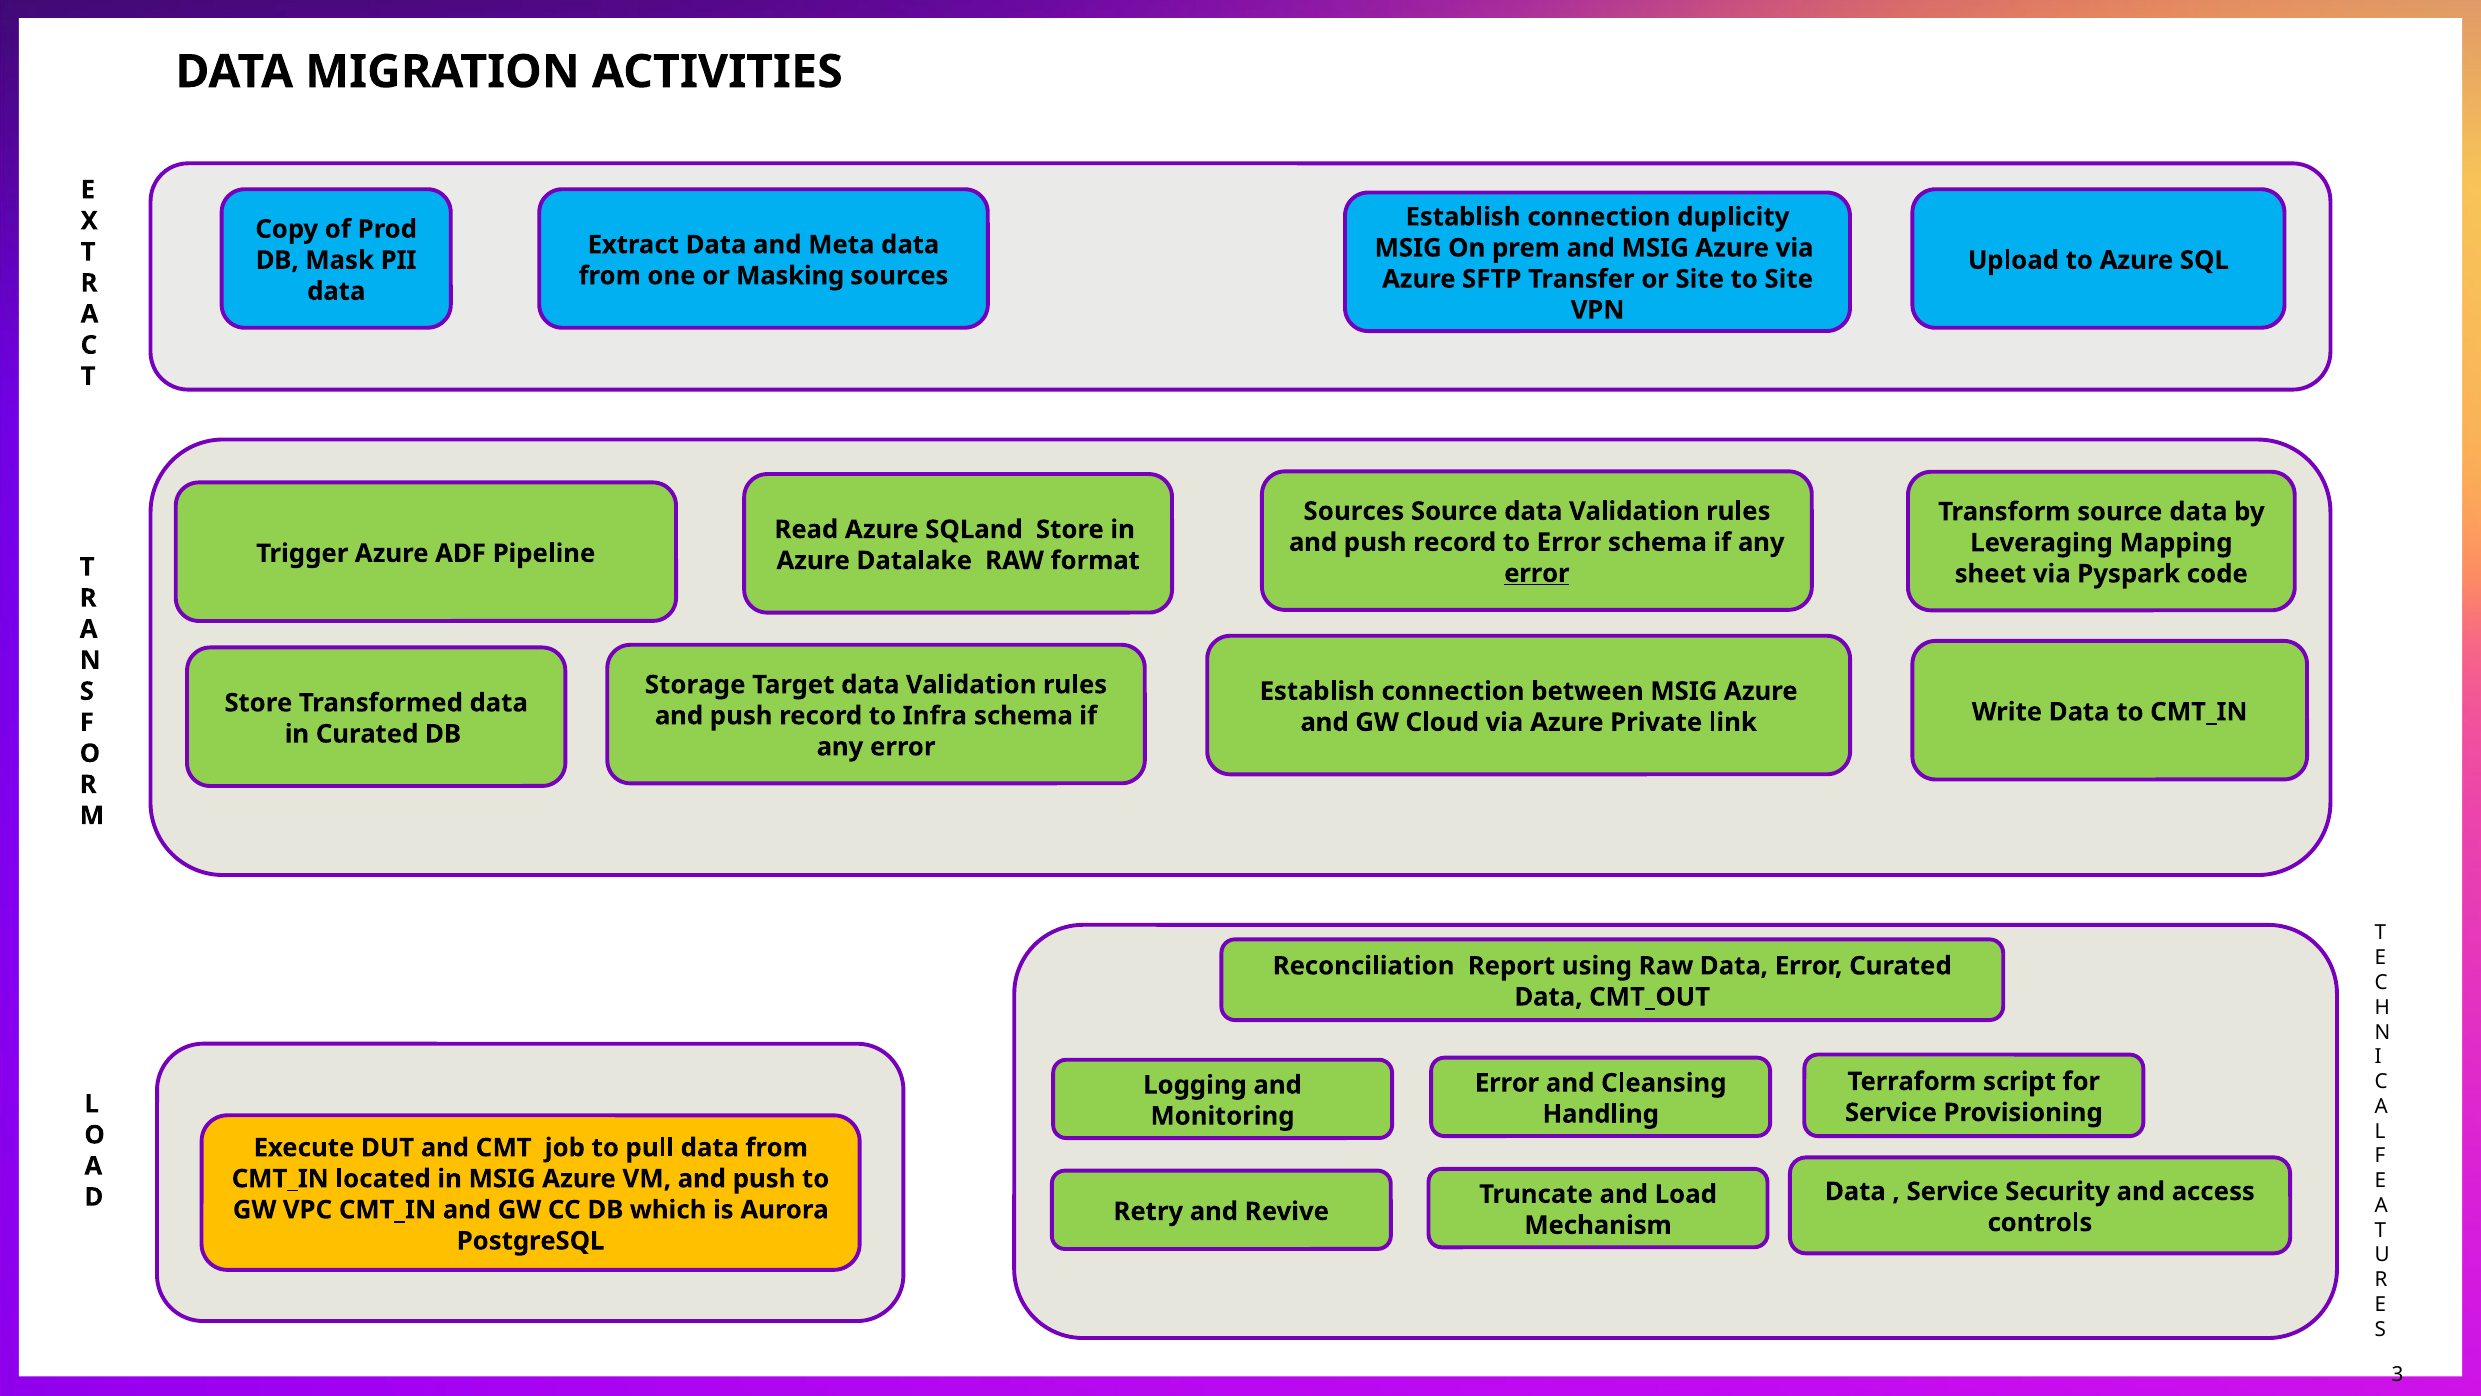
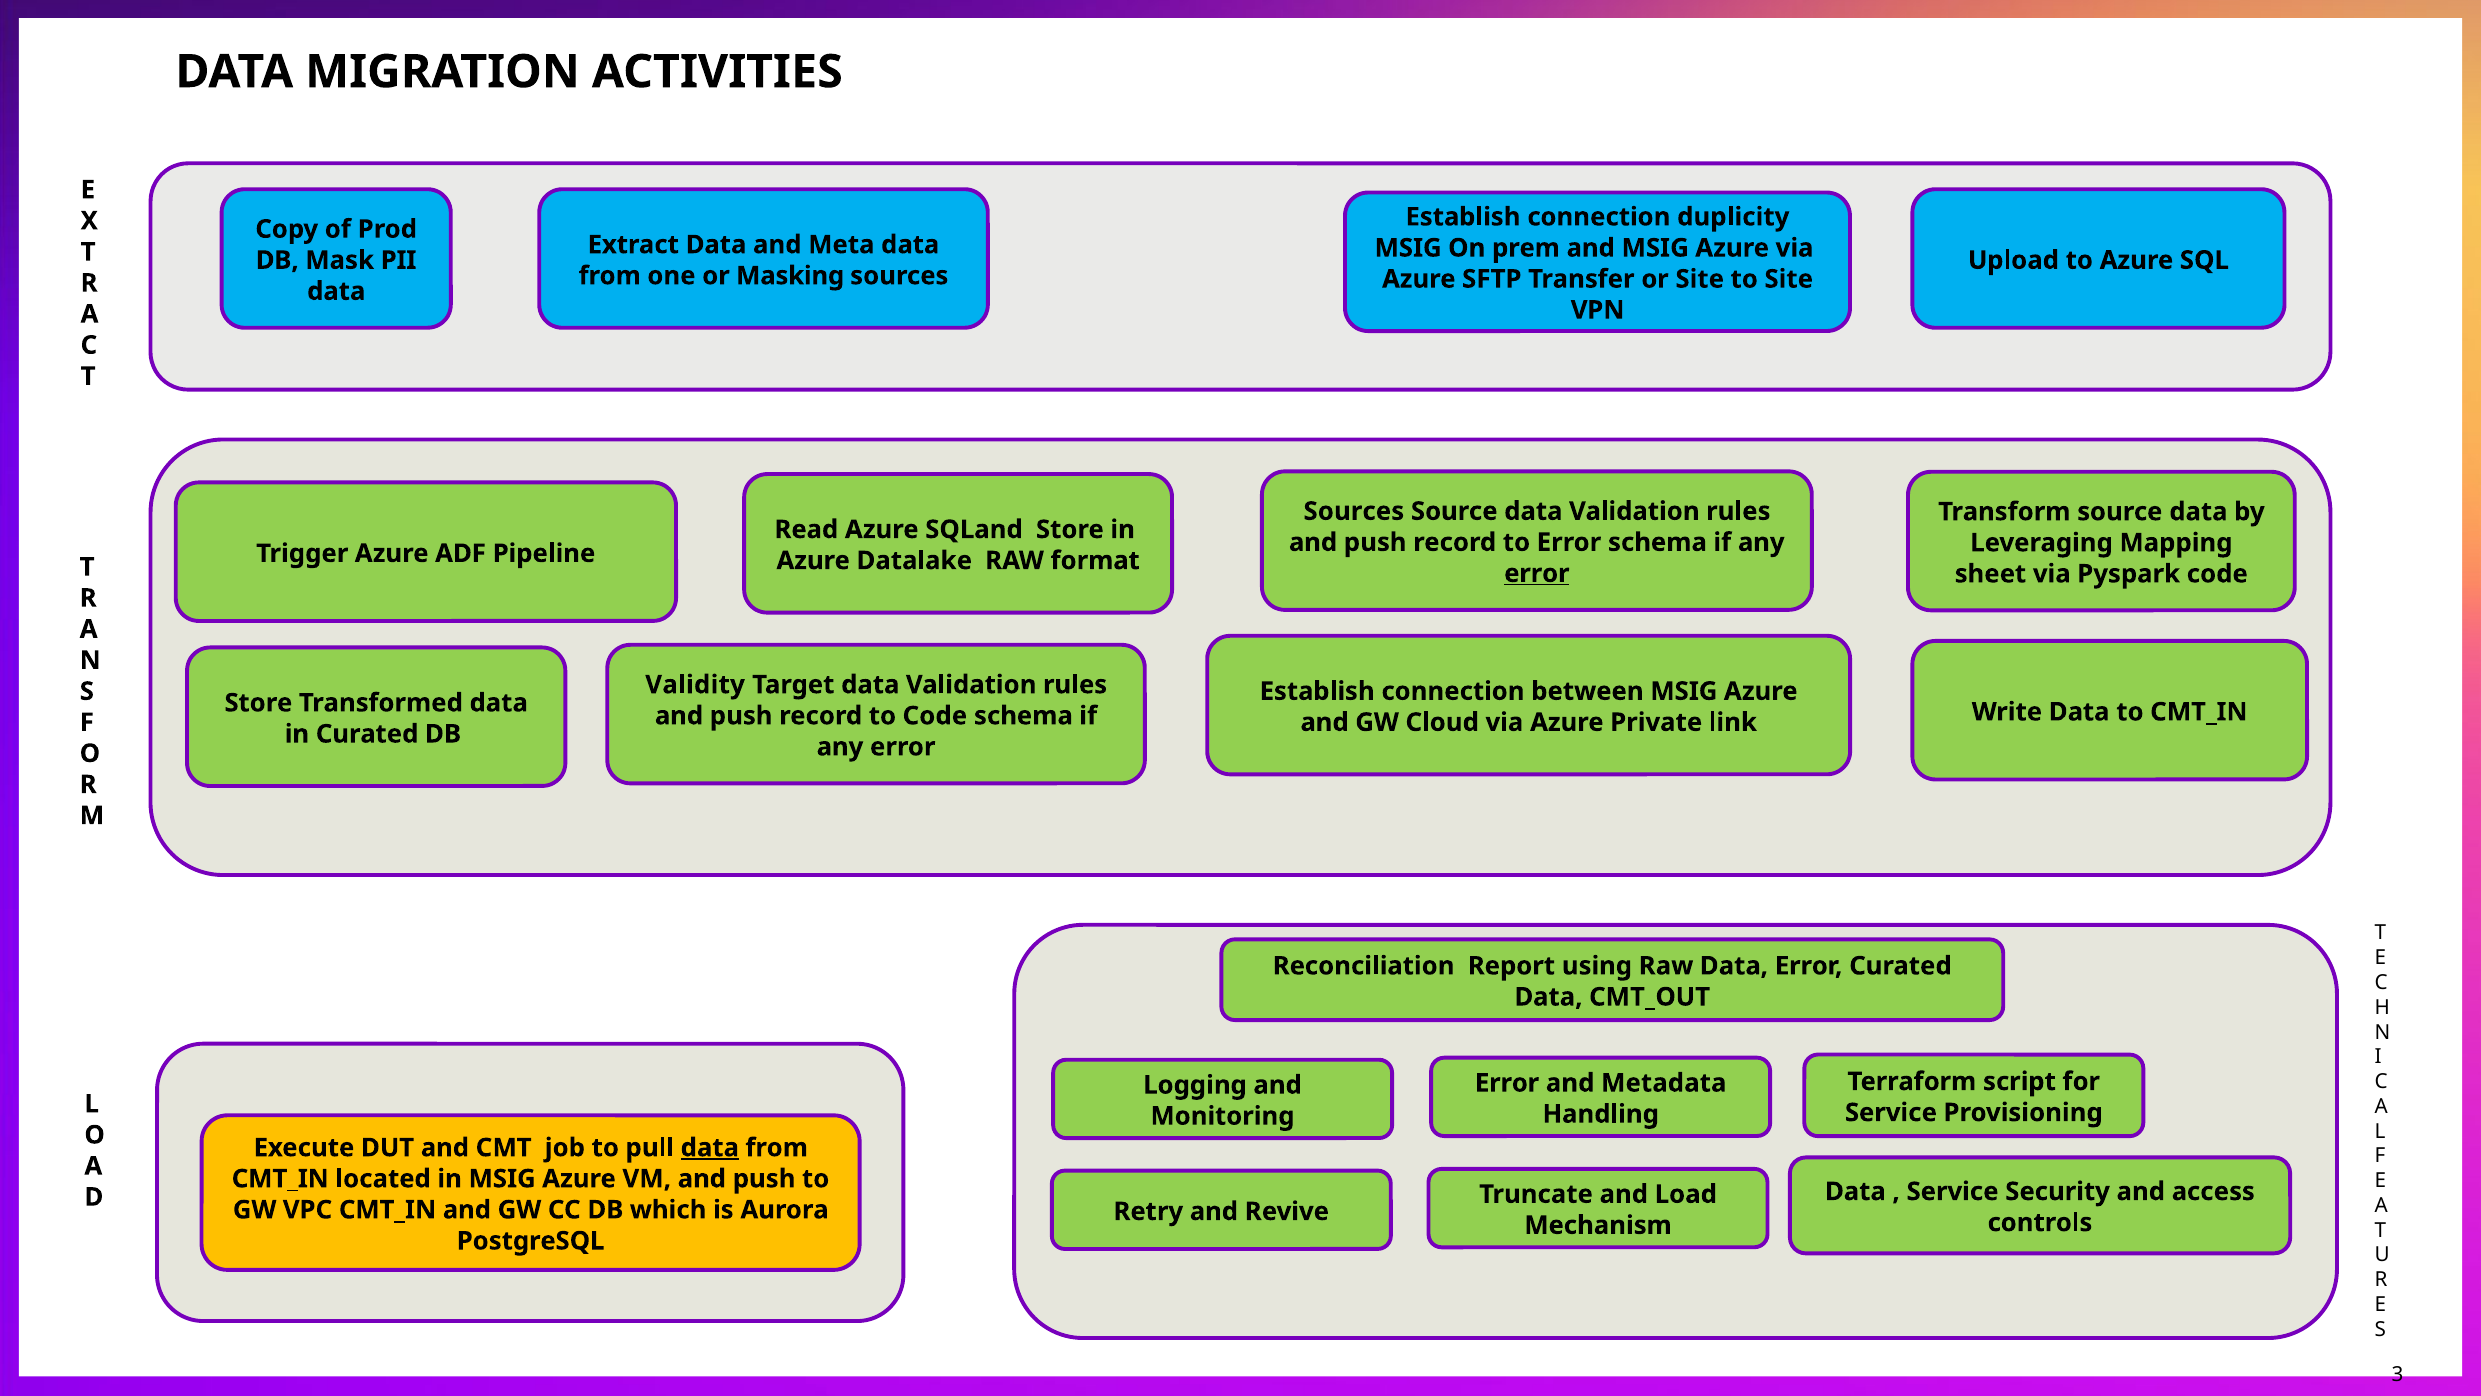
Storage: Storage -> Validity (695, 685)
to Infra: Infra -> Code (935, 716)
Cleansing: Cleansing -> Metadata (1664, 1083)
data underline: none -> present (710, 1147)
